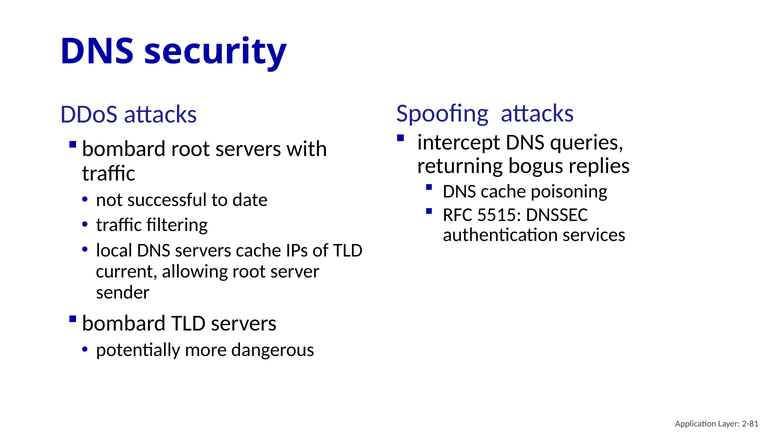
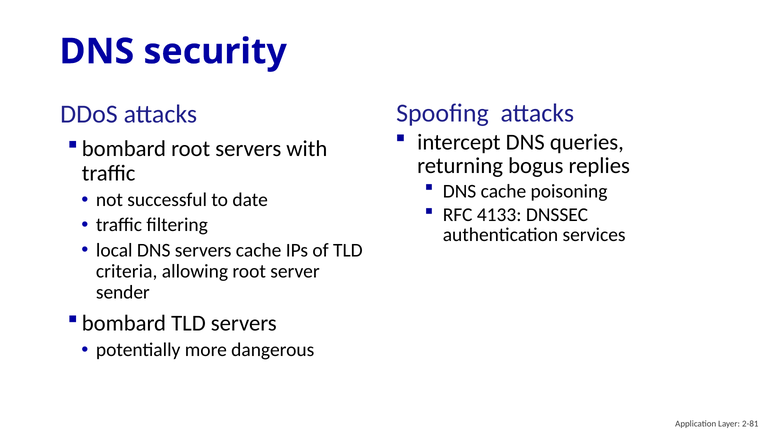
5515: 5515 -> 4133 (499, 215)
current: current -> criteria (127, 271)
